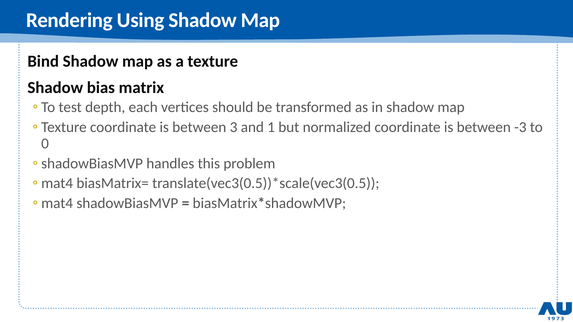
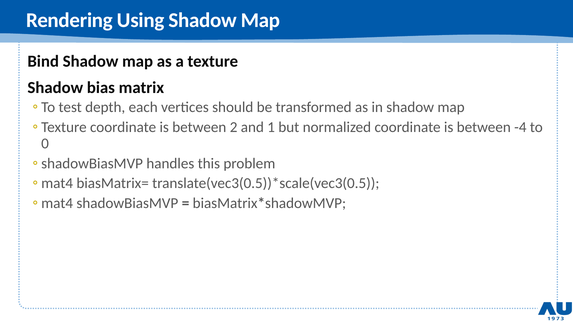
3: 3 -> 2 (234, 127)
-3: -3 -> -4 (520, 127)
